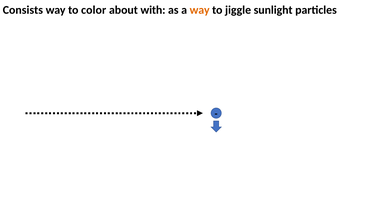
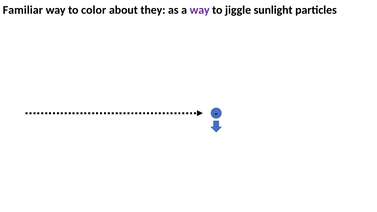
Consists: Consists -> Familiar (23, 10)
with: with -> they (153, 10)
way colour: orange -> purple (200, 10)
